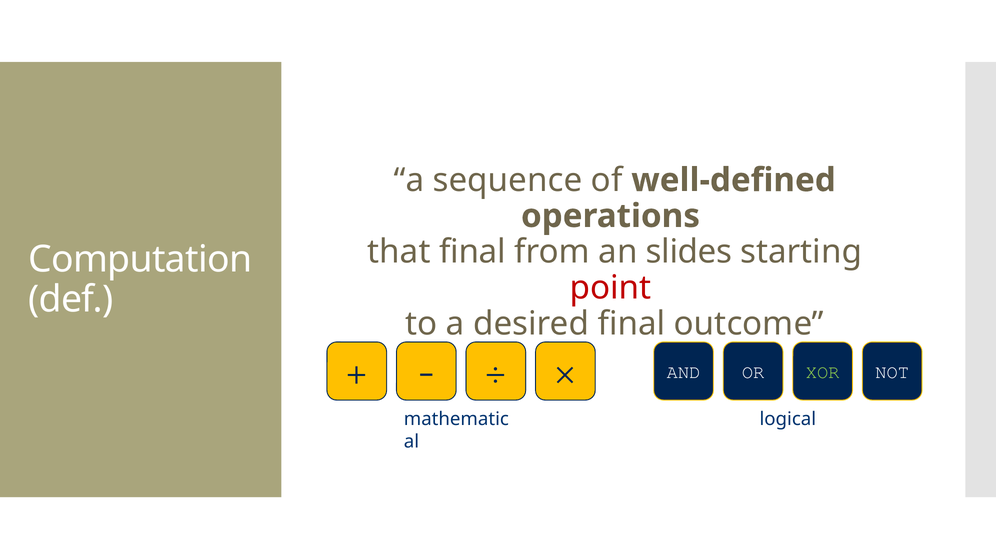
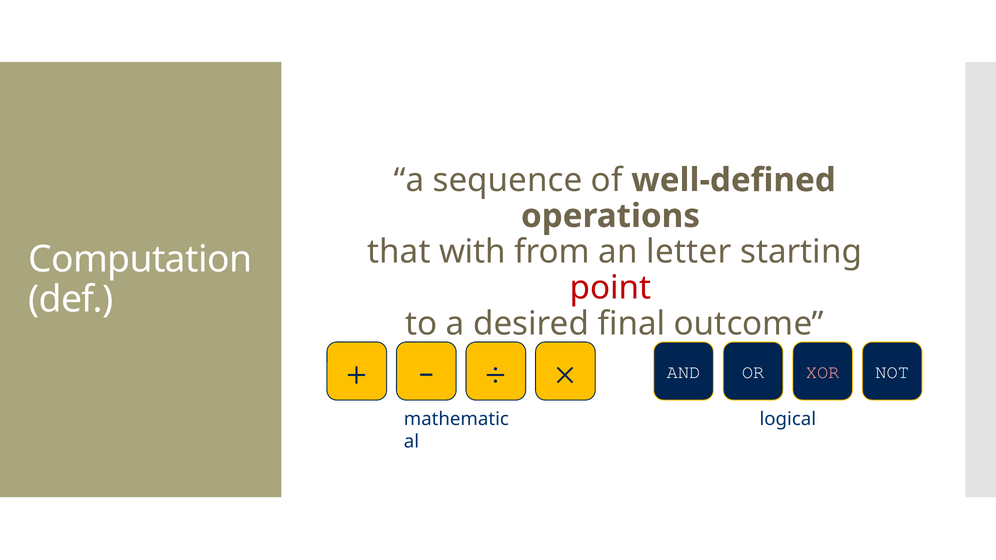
that final: final -> with (472, 252)
slides: slides -> letter (689, 252)
XOR colour: light green -> pink (823, 372)
